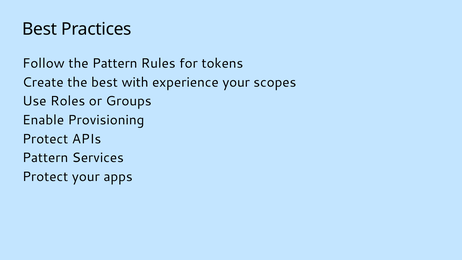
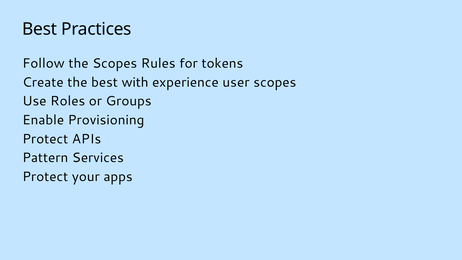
the Pattern: Pattern -> Scopes (115, 63)
experience your: your -> user (236, 82)
